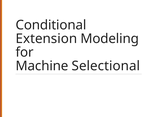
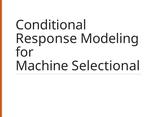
Extension: Extension -> Response (46, 39)
